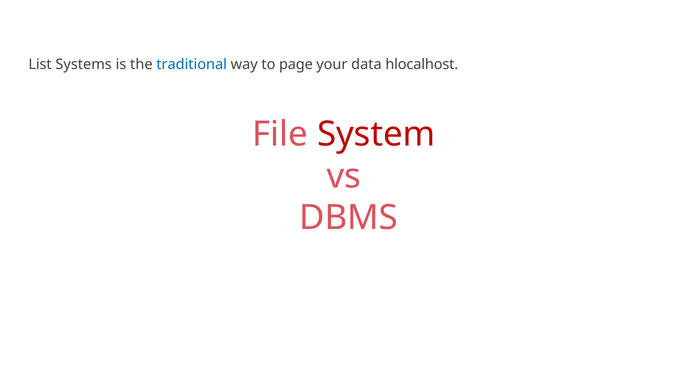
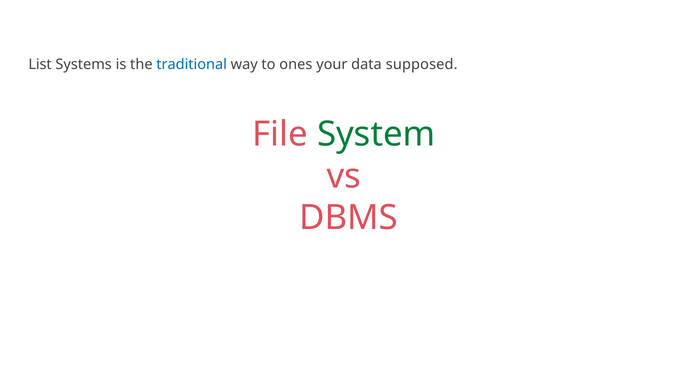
page: page -> ones (296, 64)
hlocalhost: hlocalhost -> supposed (422, 64)
System colour: red -> green (376, 134)
